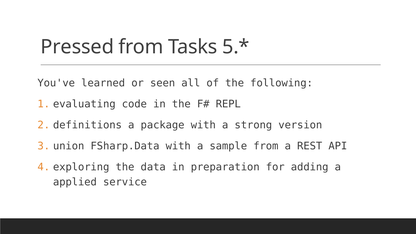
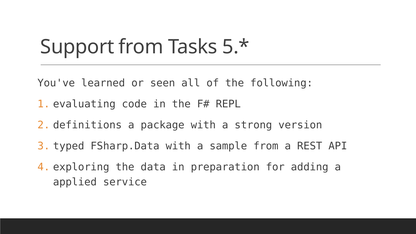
Pressed: Pressed -> Support (77, 47)
union: union -> typed (69, 146)
